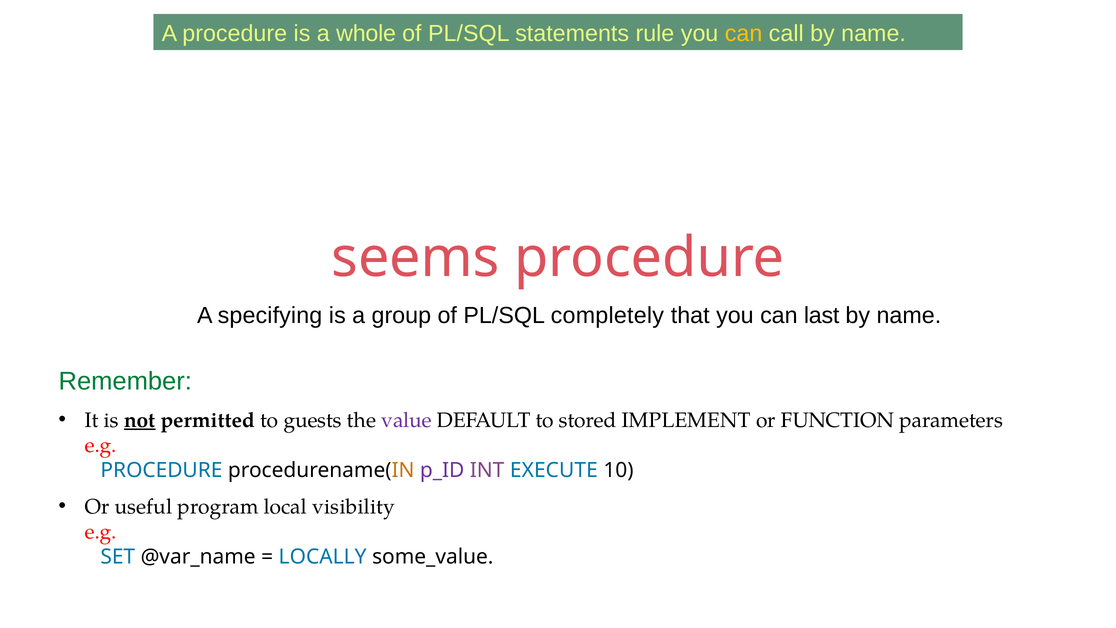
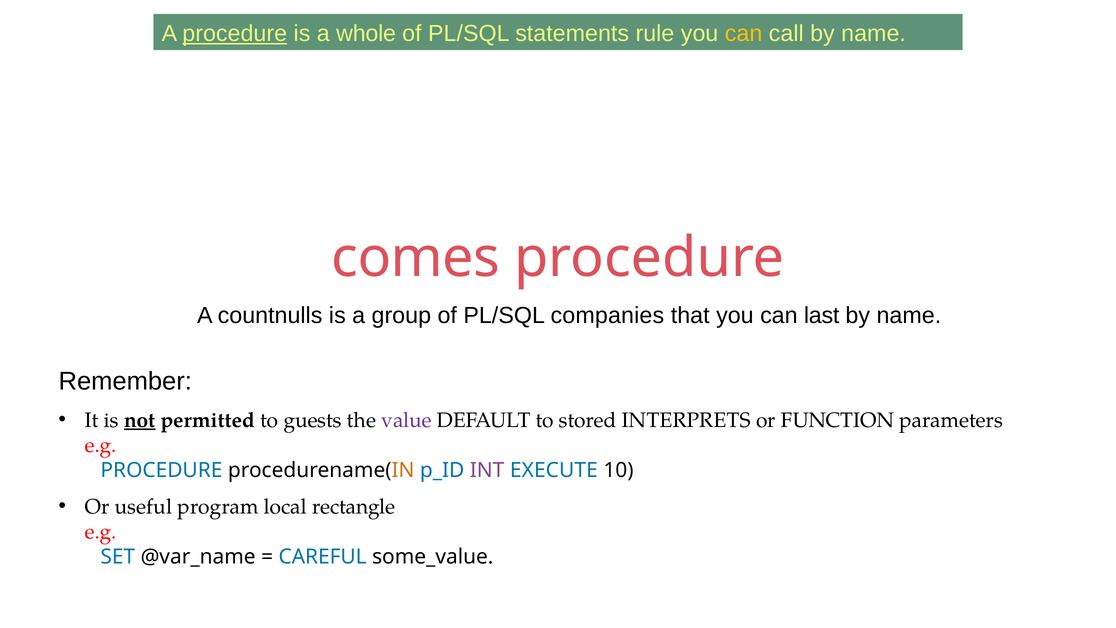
procedure underline: none -> present (235, 34)
seems: seems -> comes (416, 258)
specifying: specifying -> countnulls (270, 315)
completely: completely -> companies (607, 315)
Remember colour: green -> black (125, 381)
IMPLEMENT: IMPLEMENT -> INTERPRETS (686, 420)
p_ID colour: purple -> blue (442, 470)
visibility: visibility -> rectangle (354, 506)
LOCALLY: LOCALLY -> CAREFUL (323, 557)
